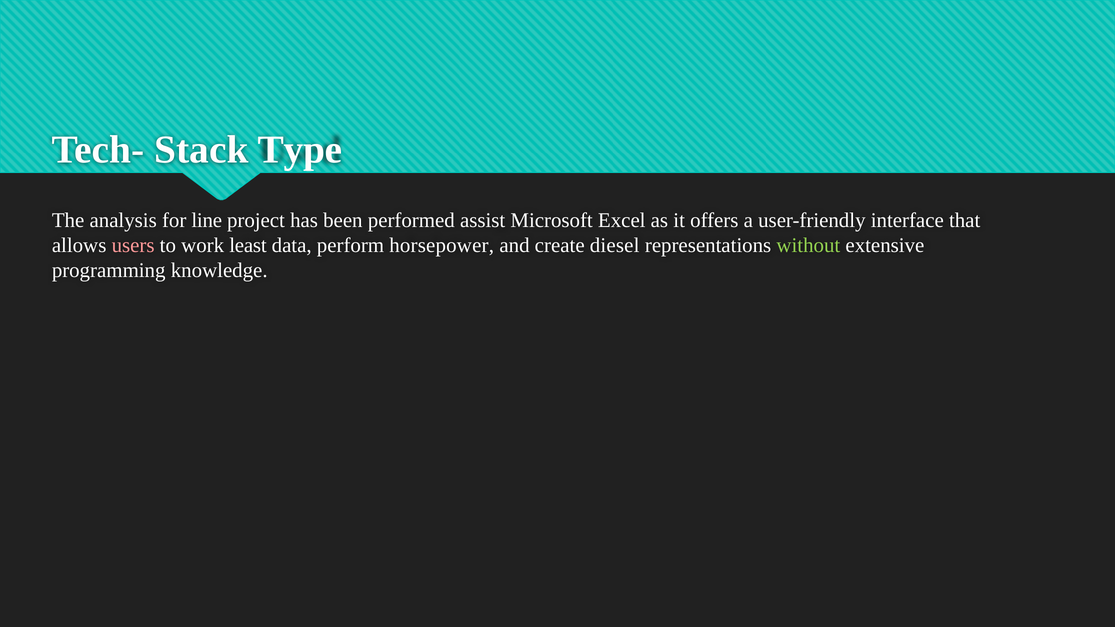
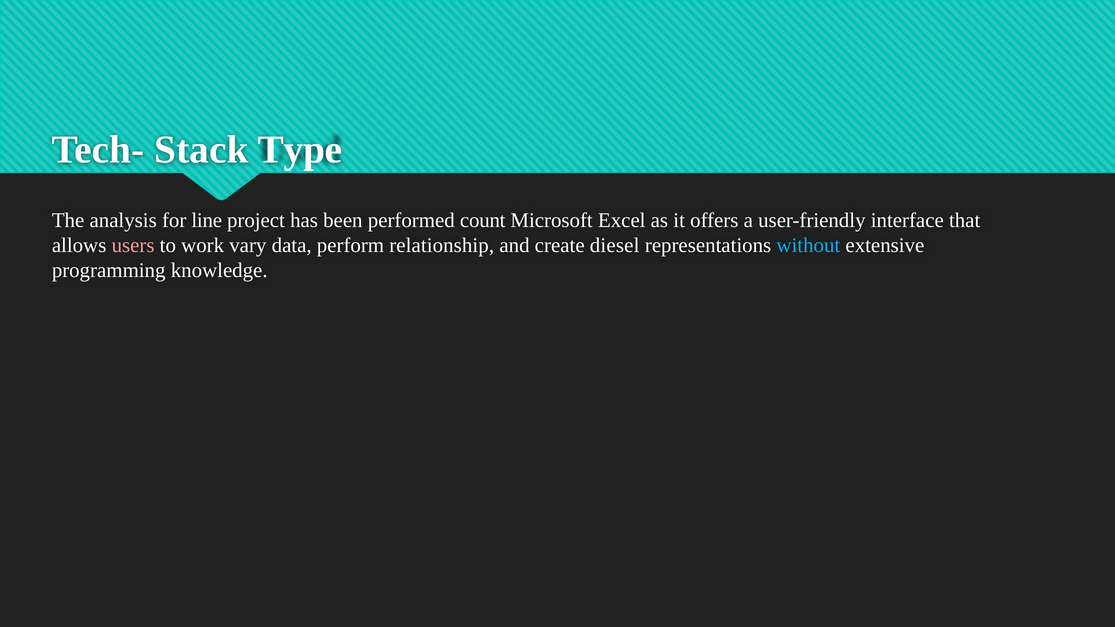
assist: assist -> count (483, 220)
least: least -> vary (248, 245)
horsepower: horsepower -> relationship (442, 245)
without colour: light green -> light blue (808, 245)
